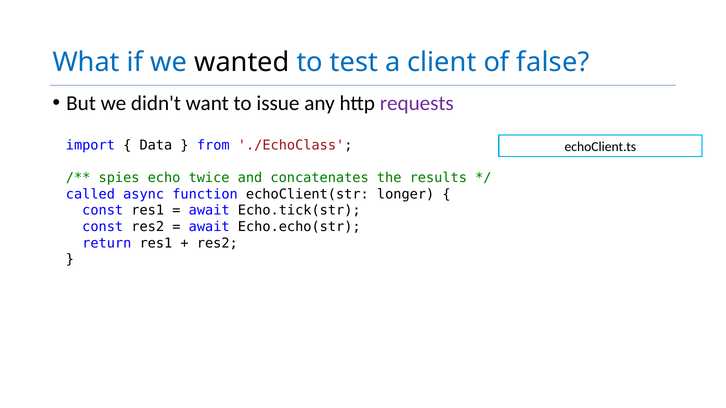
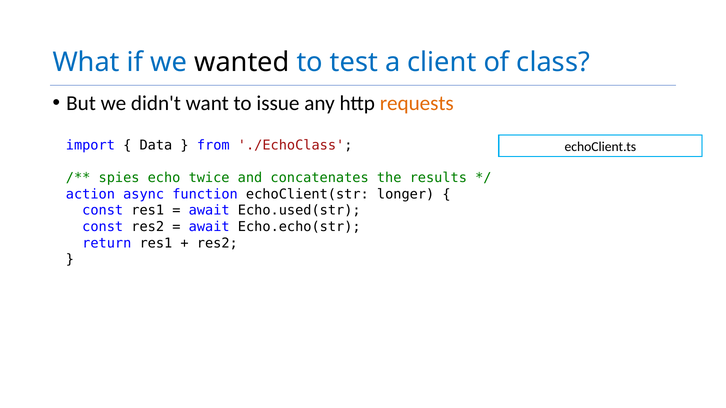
false: false -> class (553, 62)
requests colour: purple -> orange (417, 103)
called: called -> action (90, 194)
Echo.tick(str: Echo.tick(str -> Echo.used(str (299, 211)
